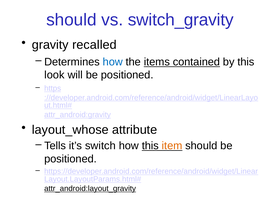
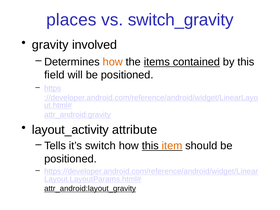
should: should -> places (71, 20)
recalled: recalled -> involved (95, 45)
how colour: blue -> orange (113, 62)
look: look -> field (54, 75)
layout_whose: layout_whose -> layout_activity (70, 130)
